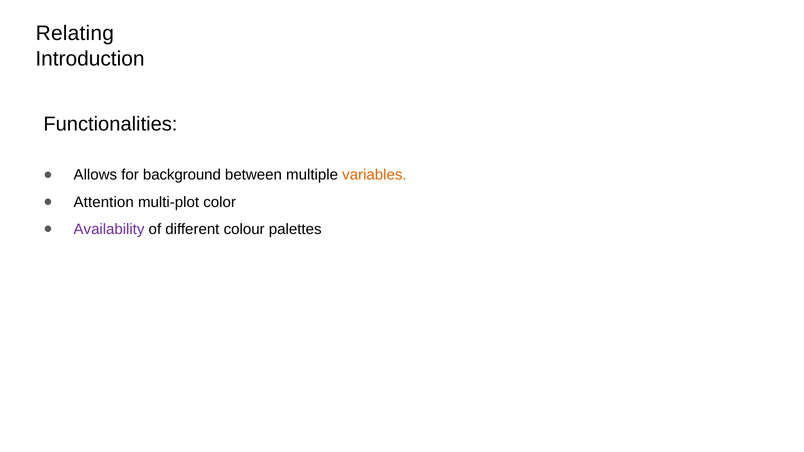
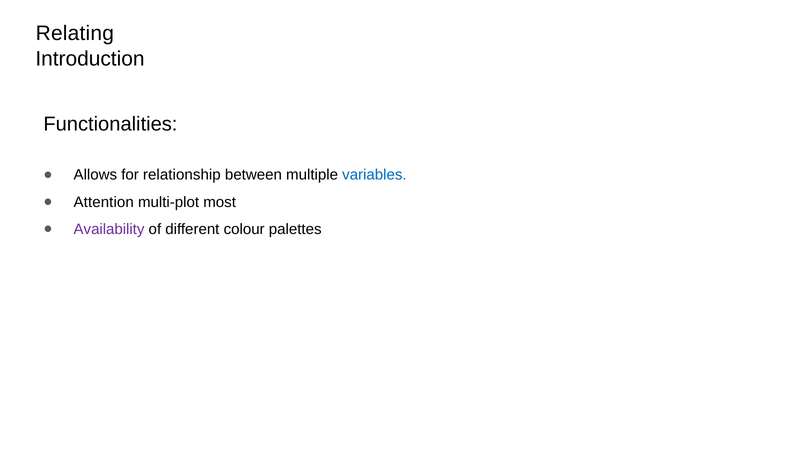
background: background -> relationship (182, 175)
variables colour: orange -> blue (374, 175)
color: color -> most (220, 202)
